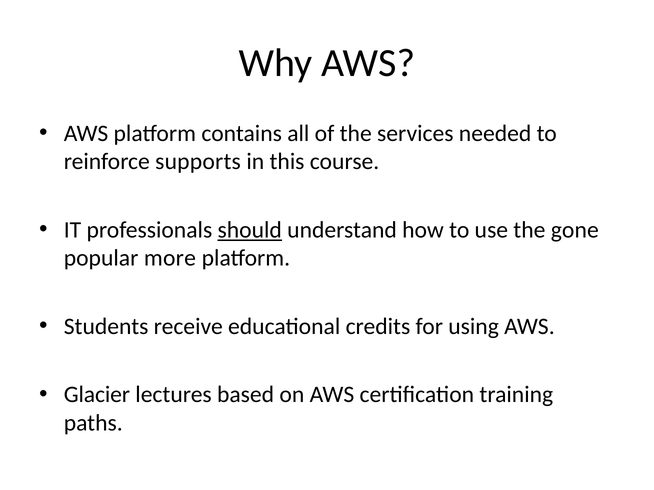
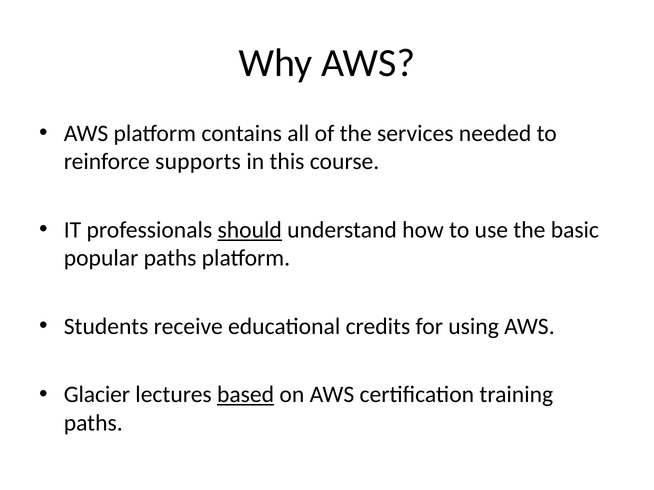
gone: gone -> basic (575, 230)
popular more: more -> paths (170, 258)
based underline: none -> present (246, 395)
